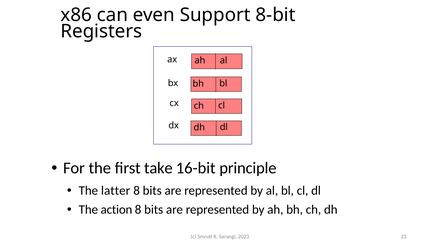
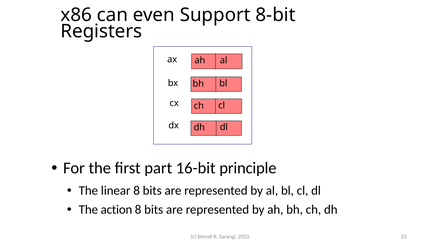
take: take -> part (158, 168)
latter: latter -> linear (116, 190)
